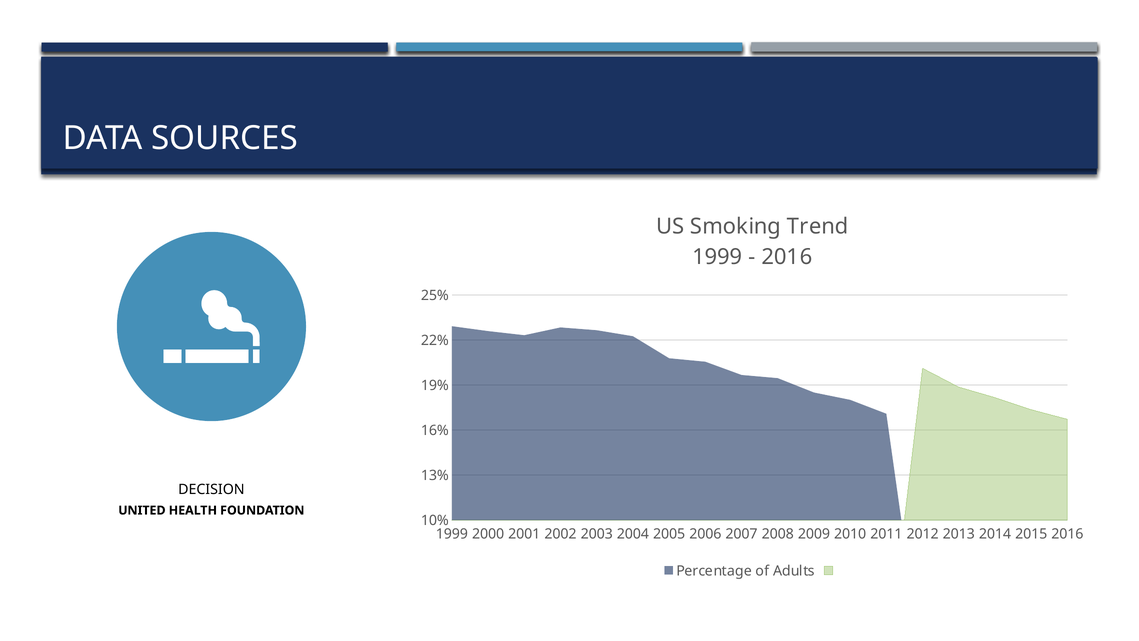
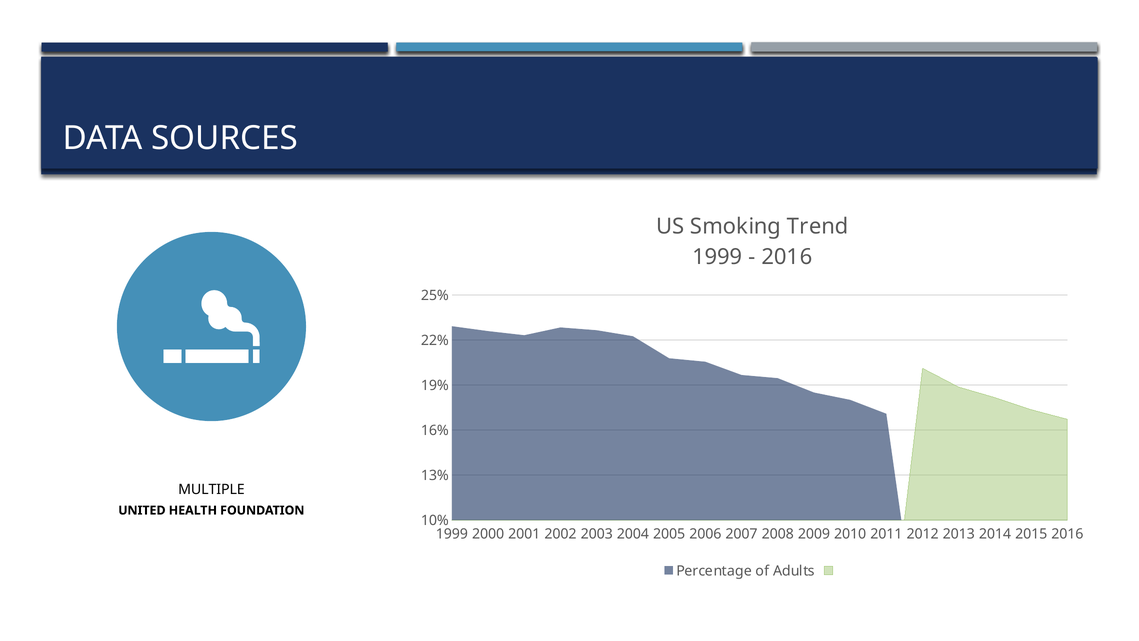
DECISION: DECISION -> MULTIPLE (211, 489)
